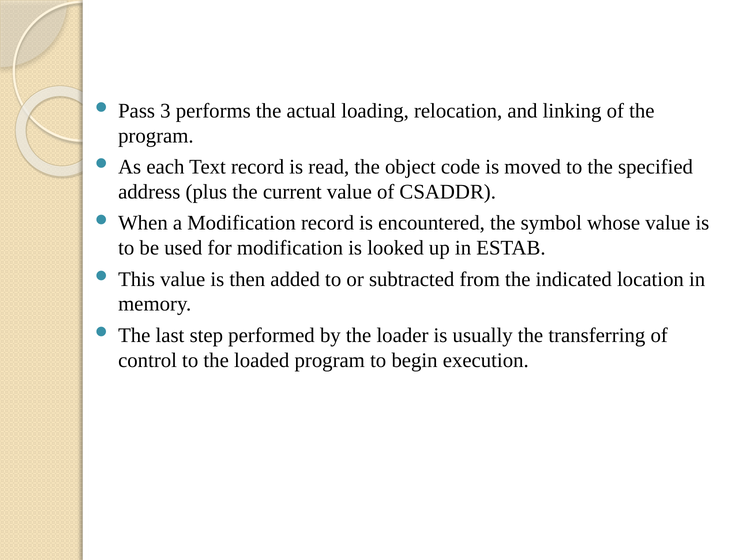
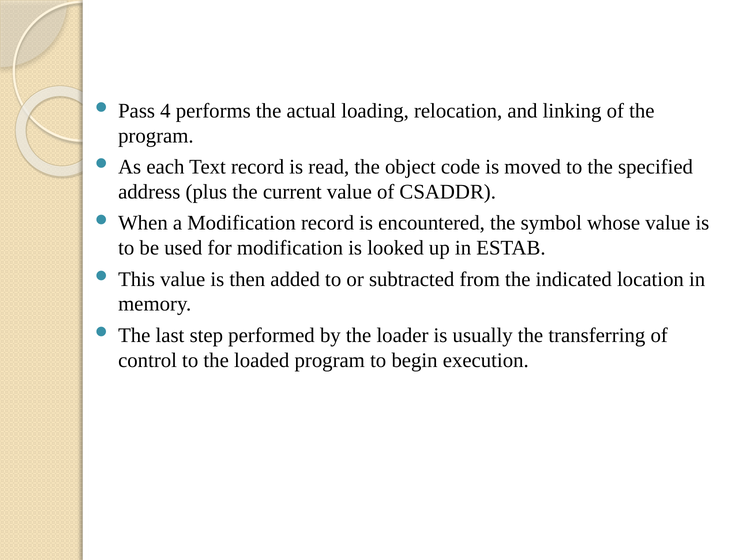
3: 3 -> 4 (165, 111)
